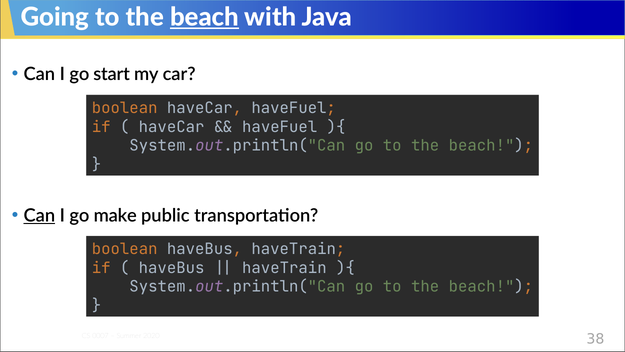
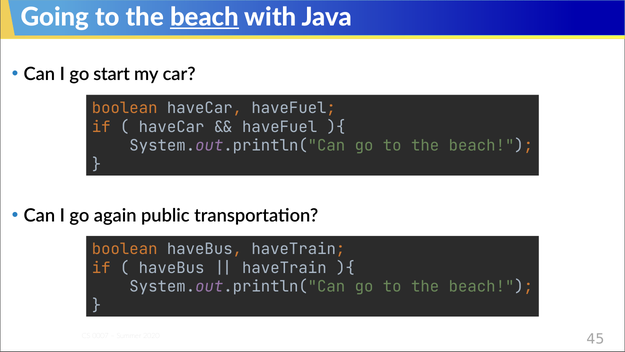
Can underline: present -> none (39, 215)
make: make -> again (115, 215)
38: 38 -> 45 (595, 339)
